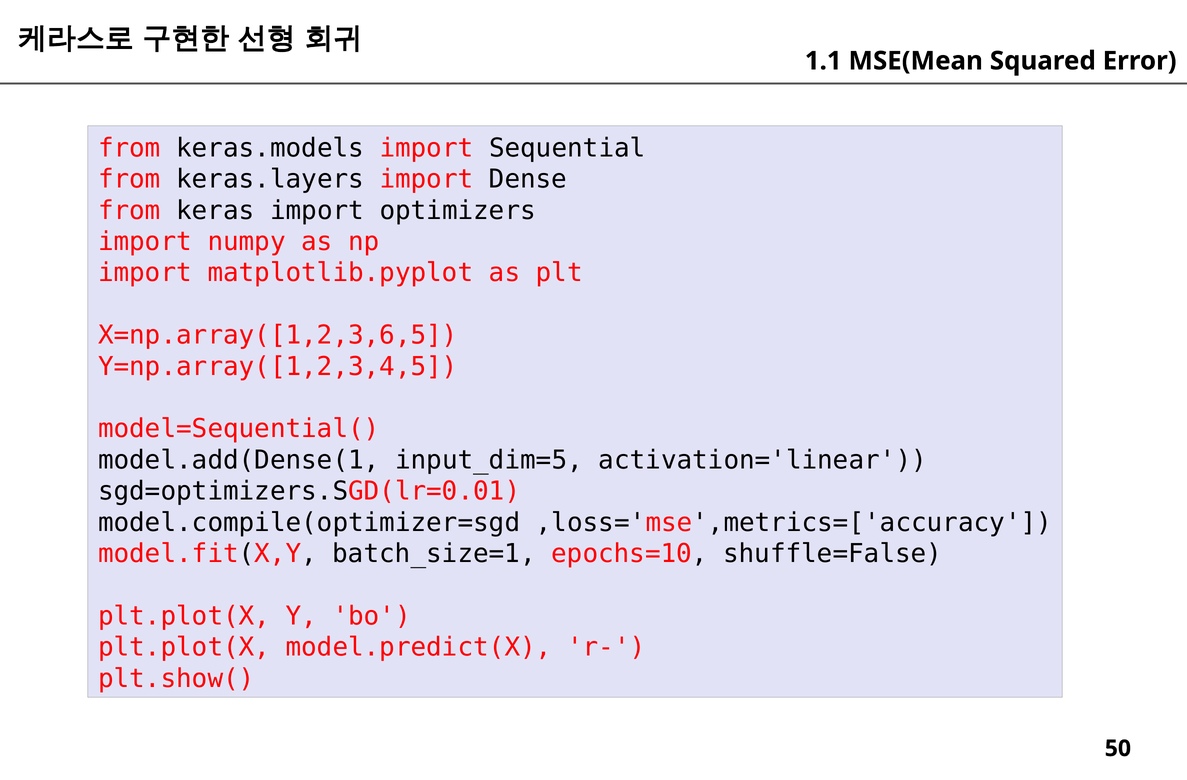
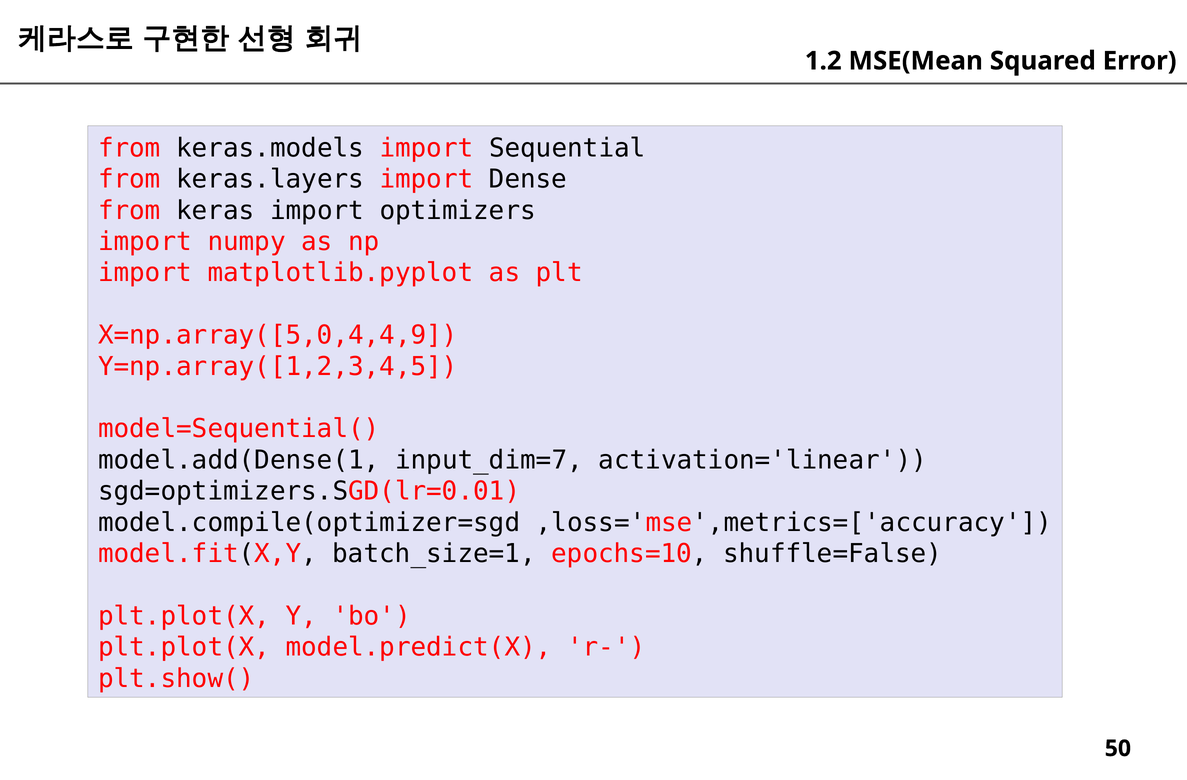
1.1: 1.1 -> 1.2 (823, 61)
X=np.array([1,2,3,6,5: X=np.array([1,2,3,6,5 -> X=np.array([5,0,4,4,9 (278, 335)
input_dim=5: input_dim=5 -> input_dim=7 (489, 460)
